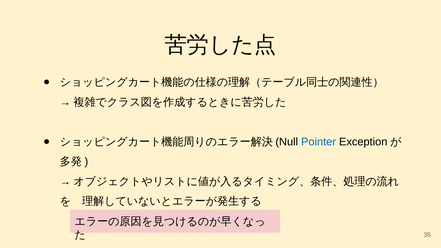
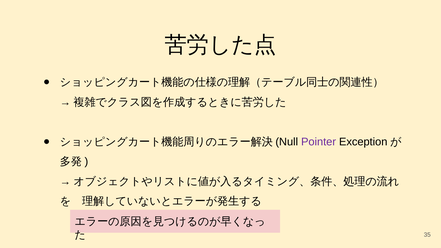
Pointer colour: blue -> purple (319, 142)
